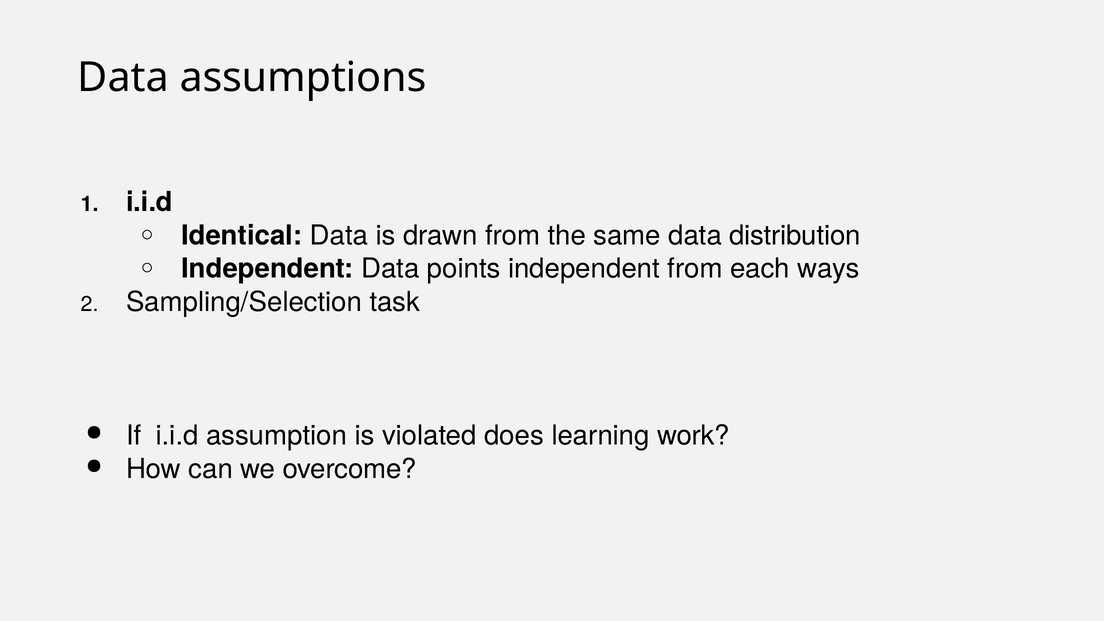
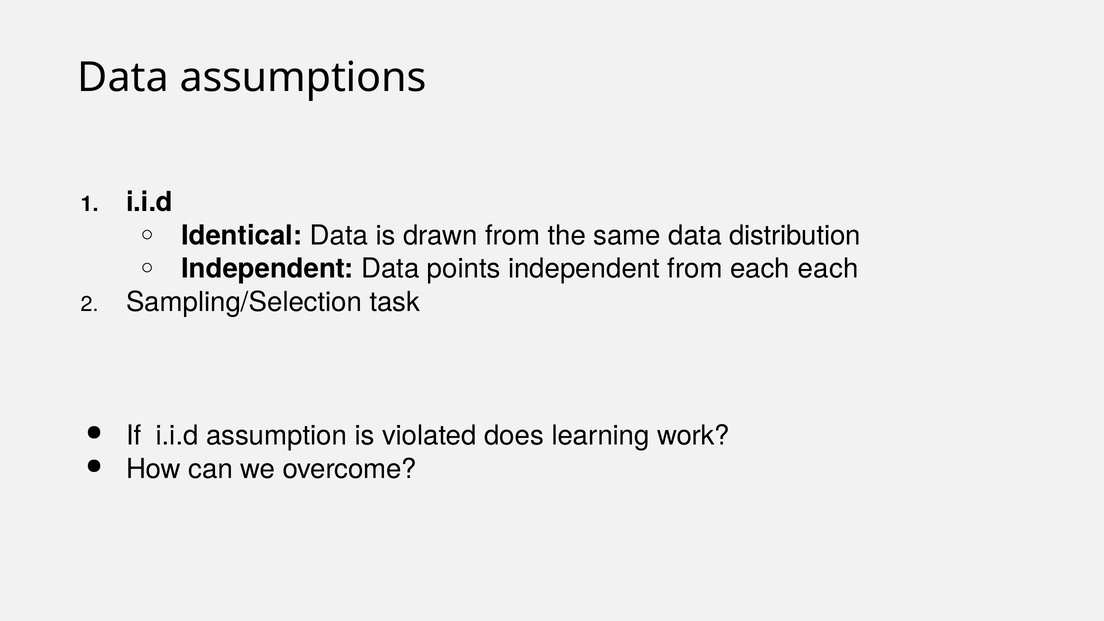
each ways: ways -> each (828, 269)
